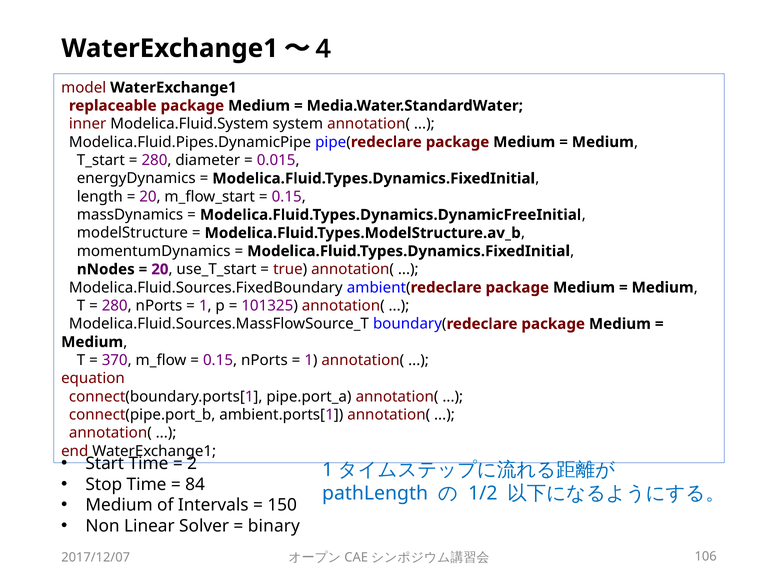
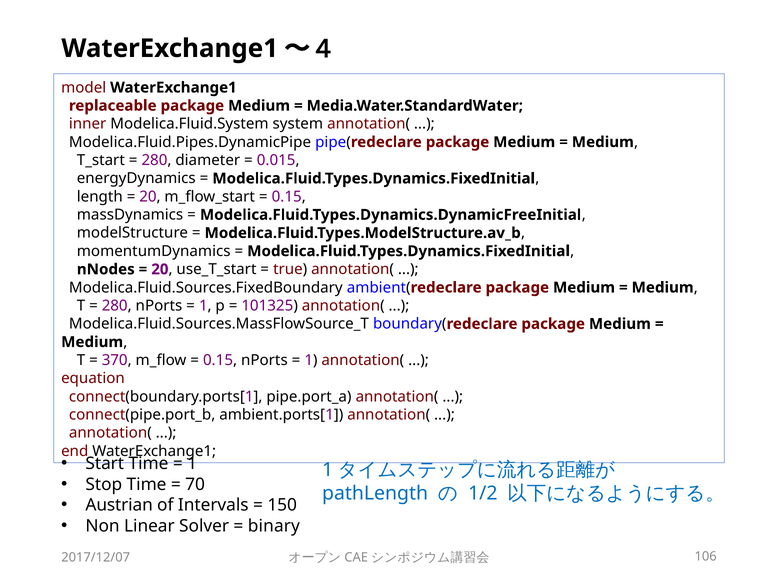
2: 2 -> 1 (192, 463)
84: 84 -> 70 (195, 484)
Medium: Medium -> Austrian (119, 505)
